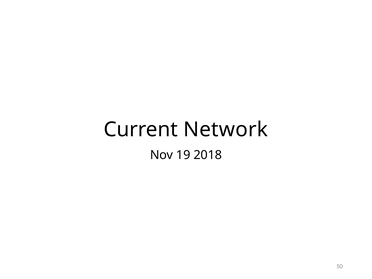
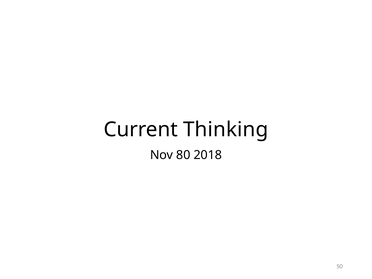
Network: Network -> Thinking (226, 130)
19: 19 -> 80 (183, 155)
